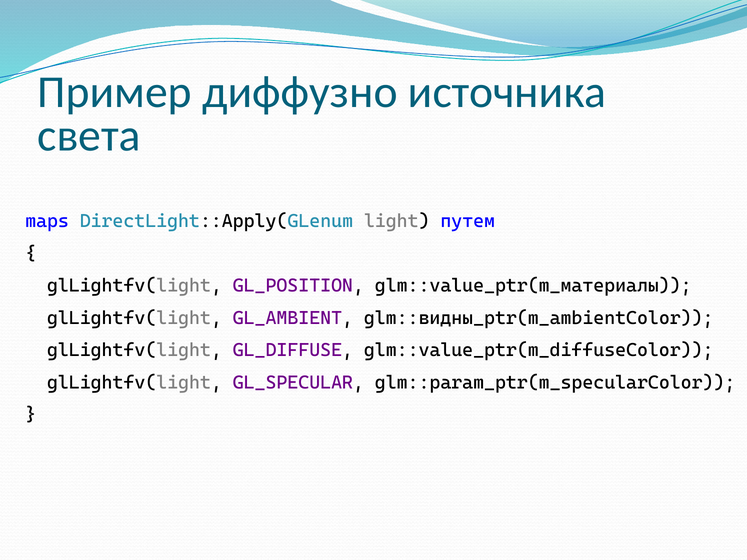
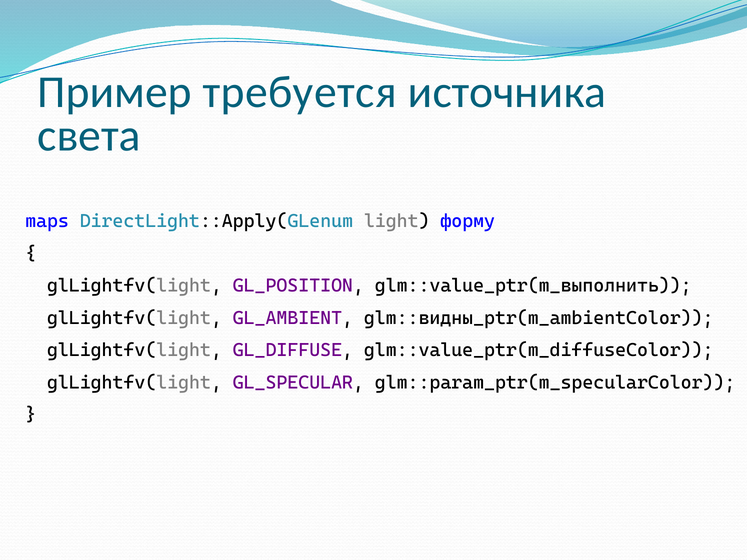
диффузно: диффузно -> требуется (300, 92)
путем: путем -> форму (468, 221)
glm::value_ptr(m_материалы: glm::value_ptr(m_материалы -> glm::value_ptr(m_выполнить (533, 286)
